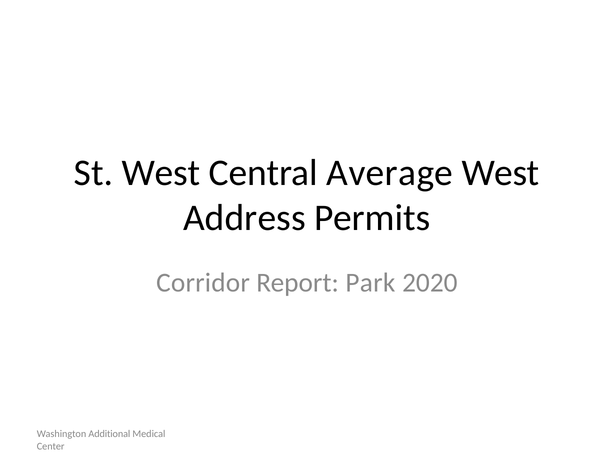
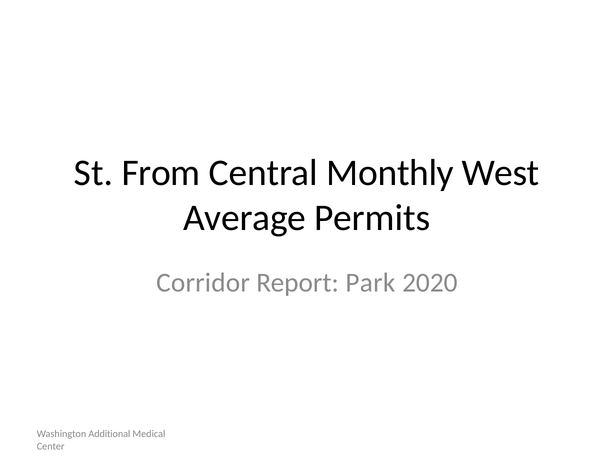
St West: West -> From (161, 173)
Average: Average -> Monthly (390, 173)
Address: Address -> Average (245, 218)
